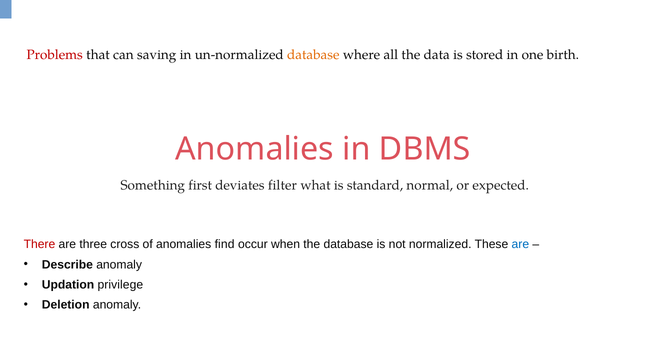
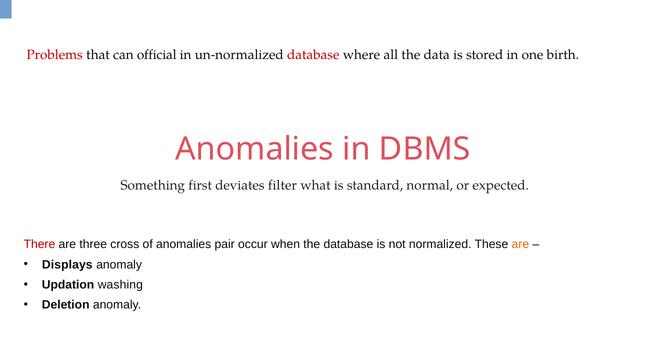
saving: saving -> official (157, 55)
database colour: orange -> red (313, 55)
find: find -> pair (225, 245)
are colour: blue -> orange (520, 245)
Describe: Describe -> Displays (67, 265)
privilege: privilege -> washing (120, 285)
